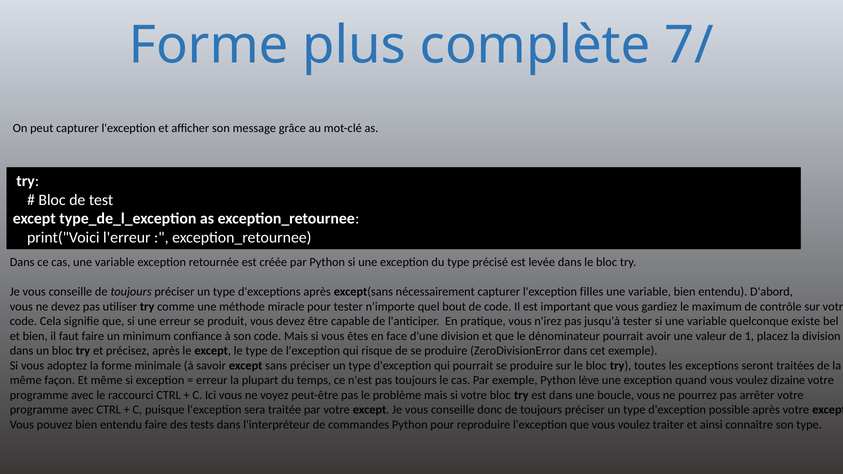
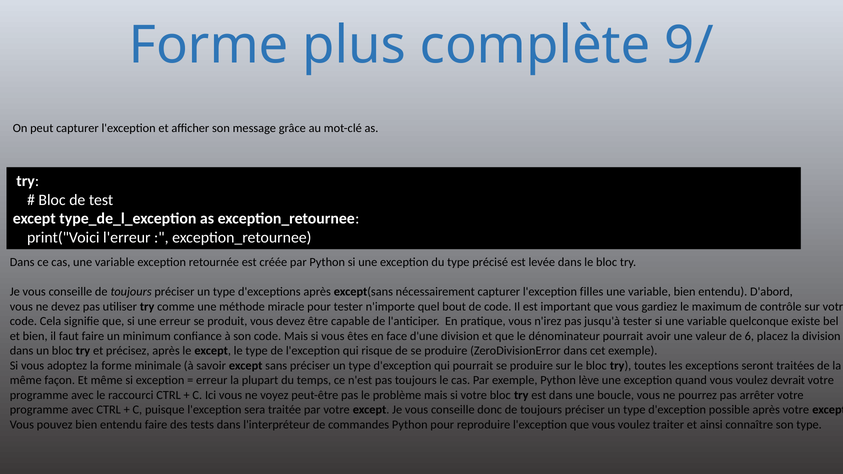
7/: 7/ -> 9/ (689, 45)
1: 1 -> 6 (749, 336)
dizaine: dizaine -> devrait (788, 381)
